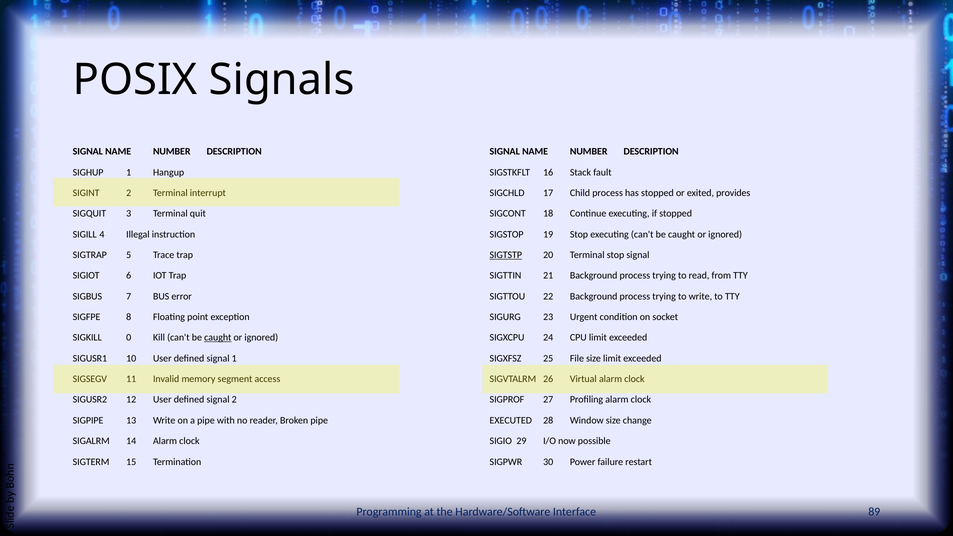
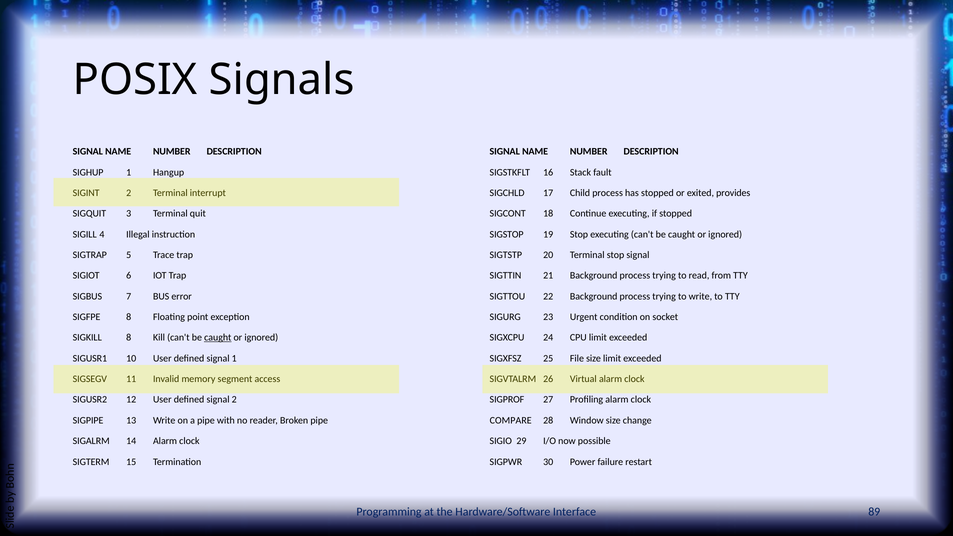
SIGTSTP underline: present -> none (506, 255)
SIGKILL 0: 0 -> 8 (129, 338)
EXECUTED: EXECUTED -> COMPARE (511, 420)
